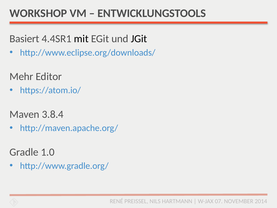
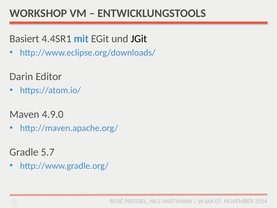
mit colour: black -> blue (81, 39)
Mehr: Mehr -> Darin (21, 76)
3.8.4: 3.8.4 -> 4.9.0 (53, 114)
1.0: 1.0 -> 5.7 (48, 152)
